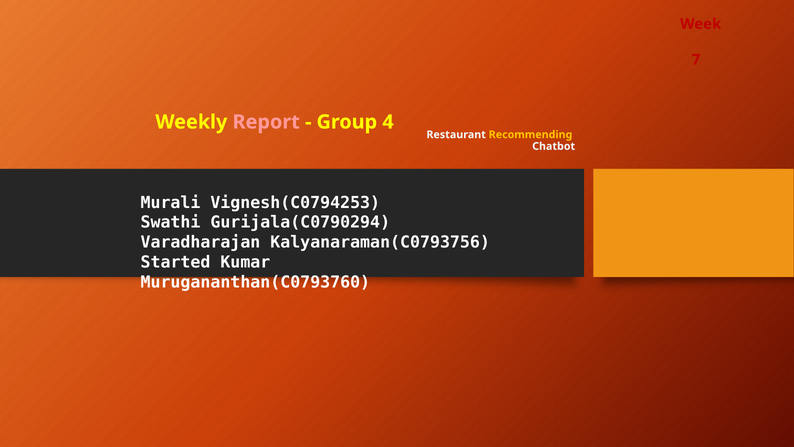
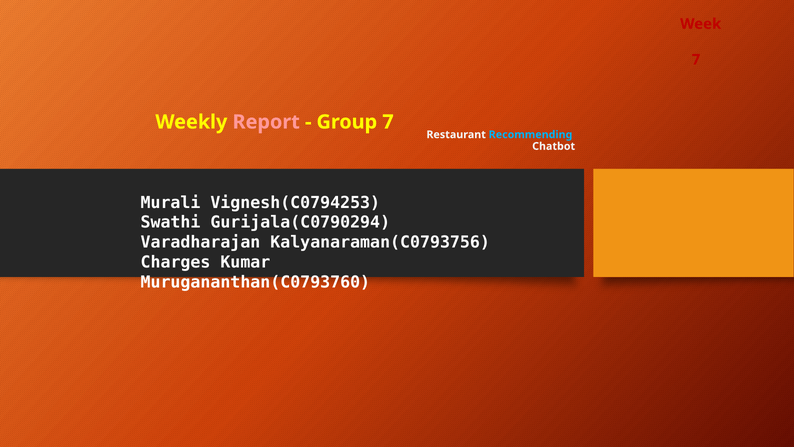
Group 4: 4 -> 7 (388, 122)
Recommending colour: yellow -> light blue (531, 135)
Started: Started -> Charges (175, 262)
